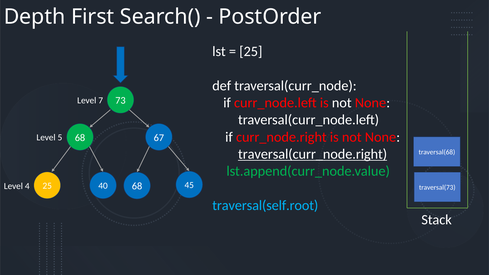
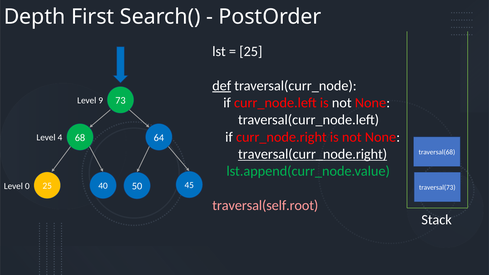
def underline: none -> present (222, 86)
7: 7 -> 9 (101, 100)
67: 67 -> 64 (159, 138)
5: 5 -> 4 (60, 138)
40 68: 68 -> 50 (137, 186)
4: 4 -> 0 (27, 186)
traversal(self.root colour: light blue -> pink (265, 206)
